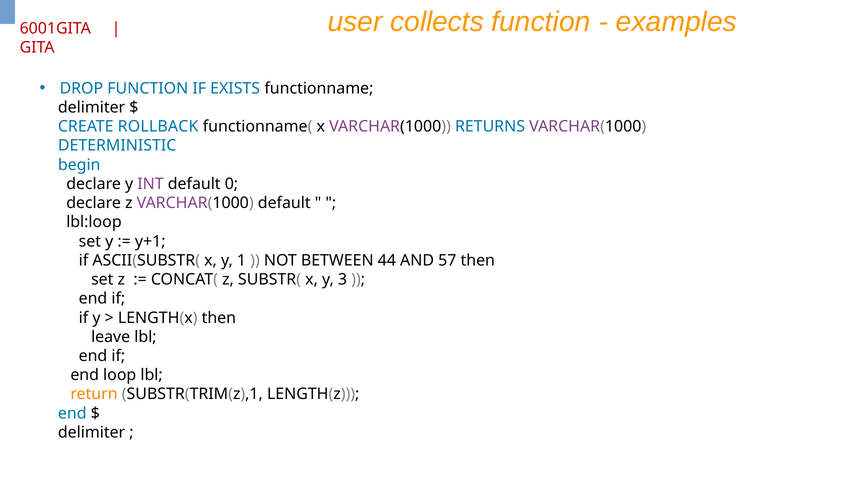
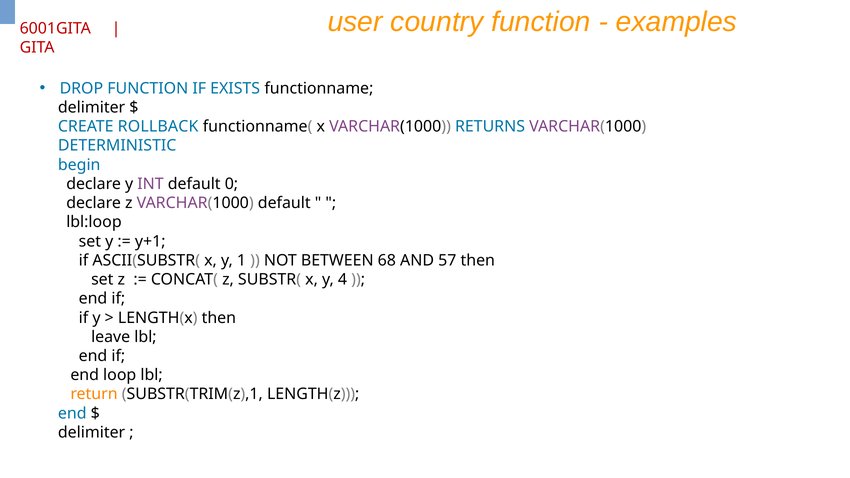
collects: collects -> country (437, 22)
44: 44 -> 68 (387, 260)
3: 3 -> 4 (343, 280)
